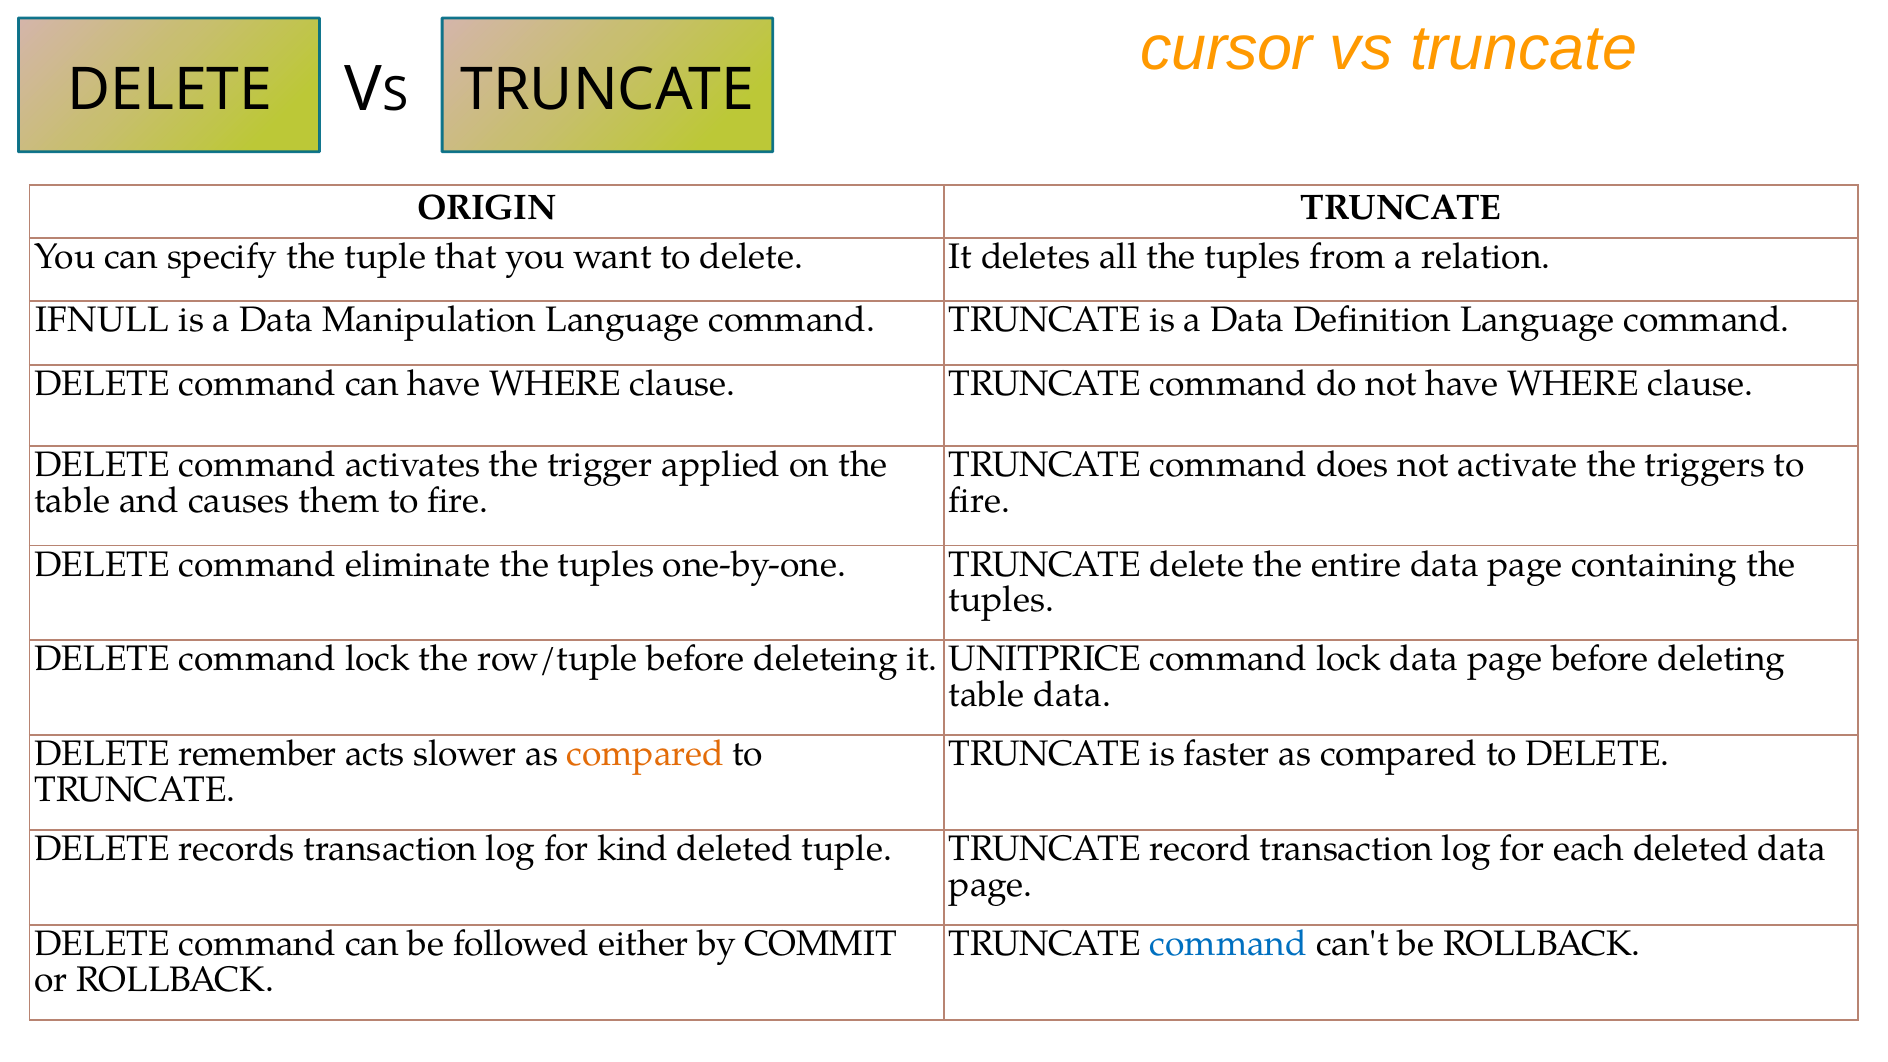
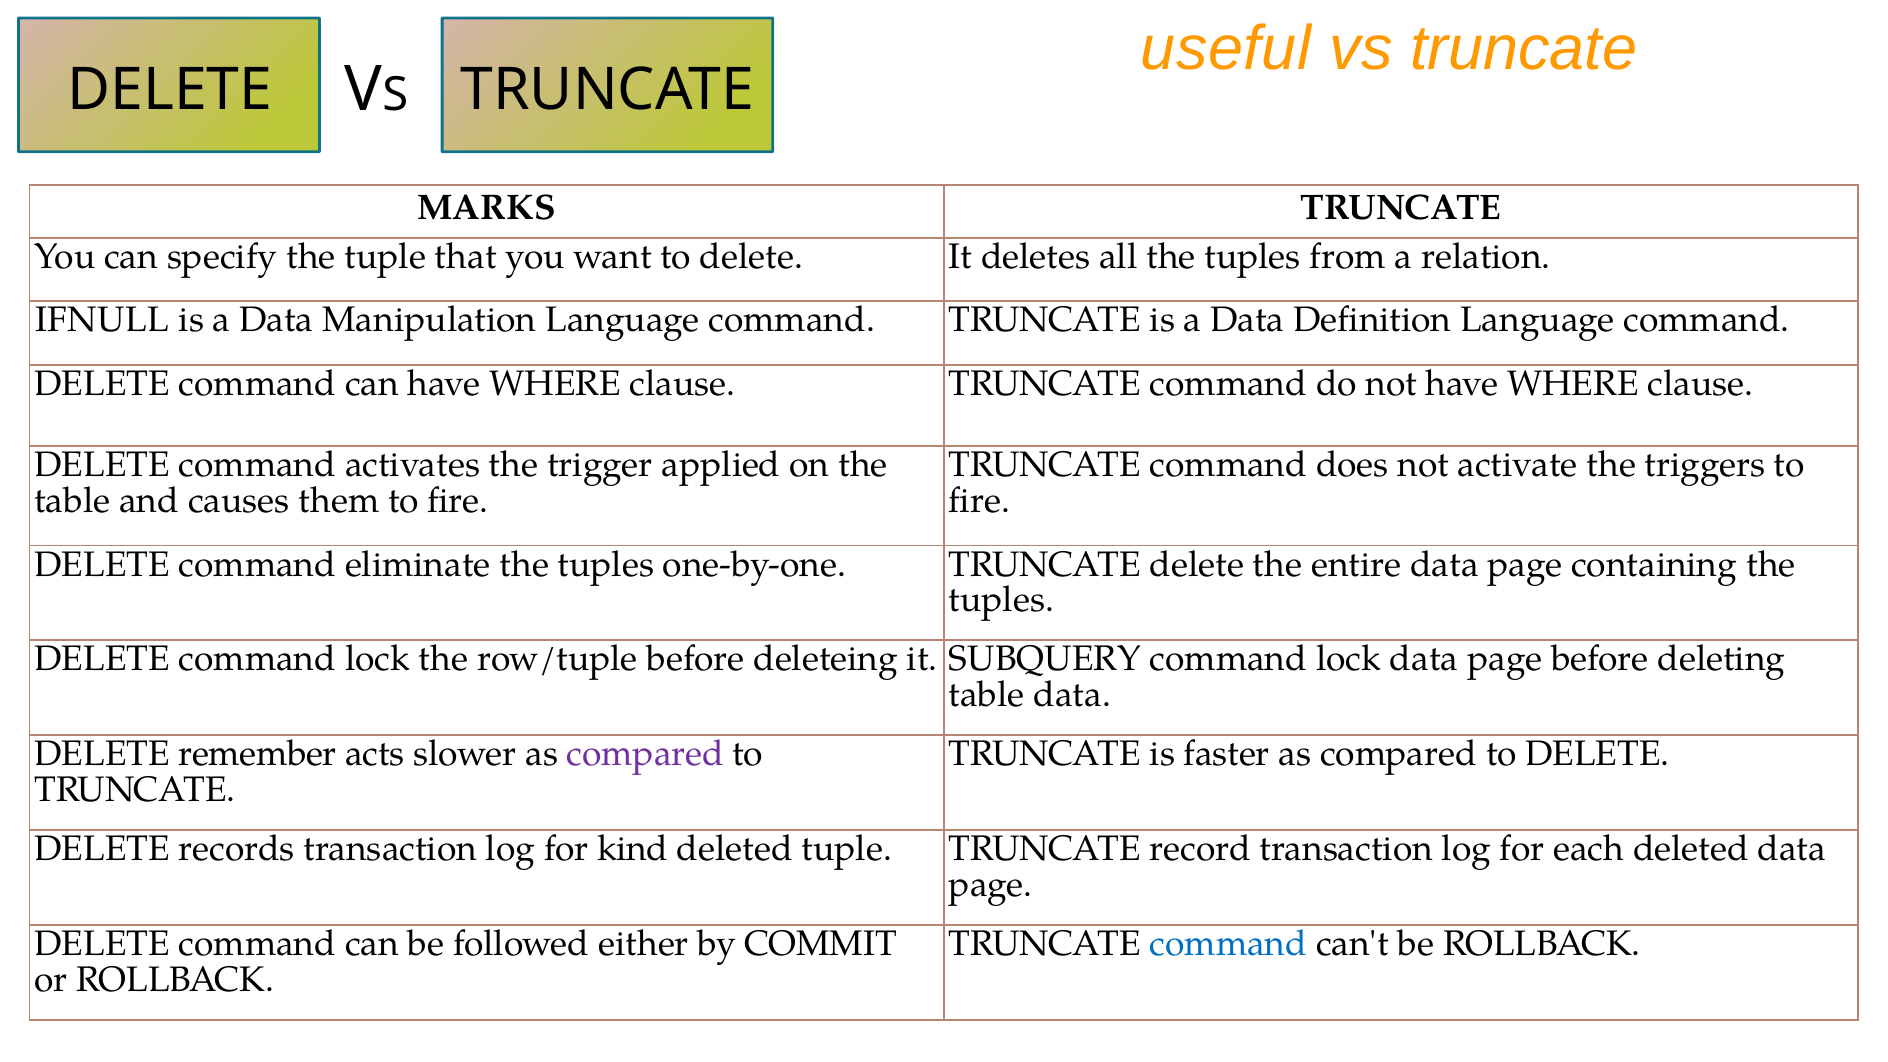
cursor: cursor -> useful (1226, 49)
ORIGIN: ORIGIN -> MARKS (487, 208)
UNITPRICE: UNITPRICE -> SUBQUERY (1045, 659)
compared colour: orange -> purple (645, 754)
